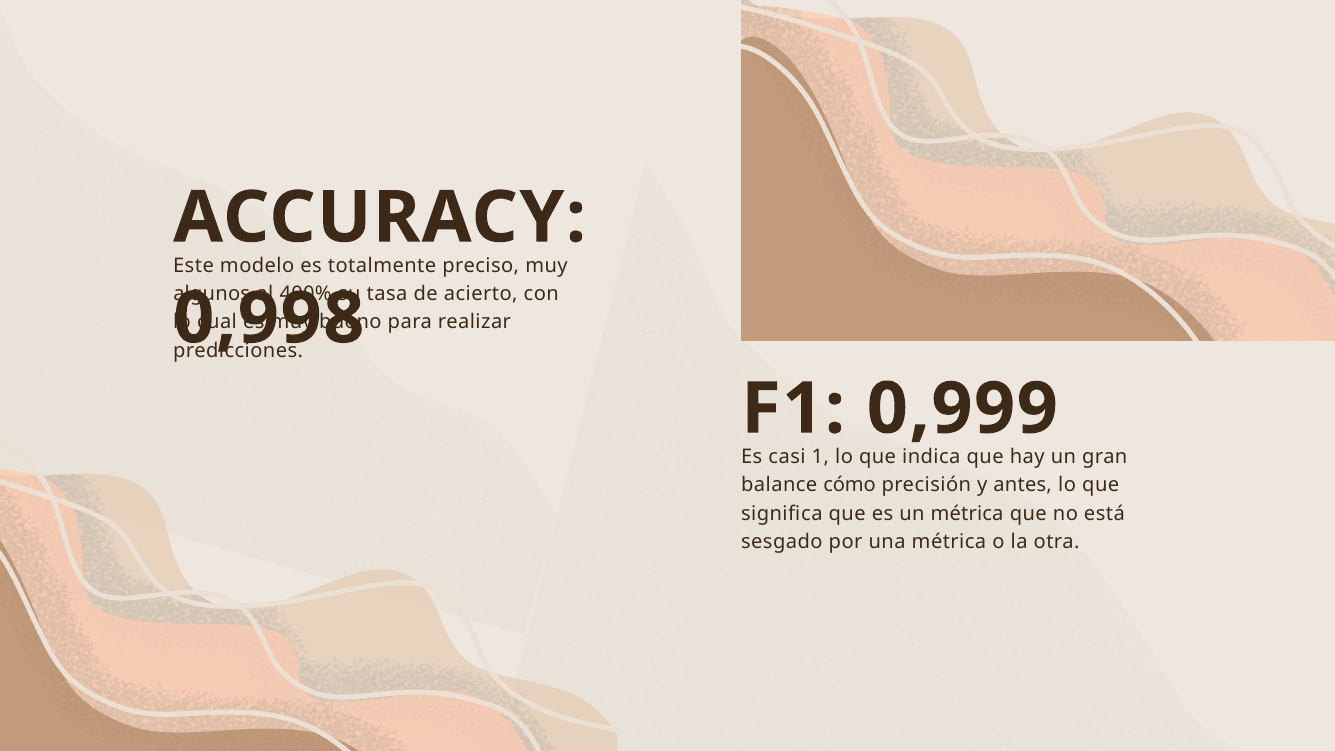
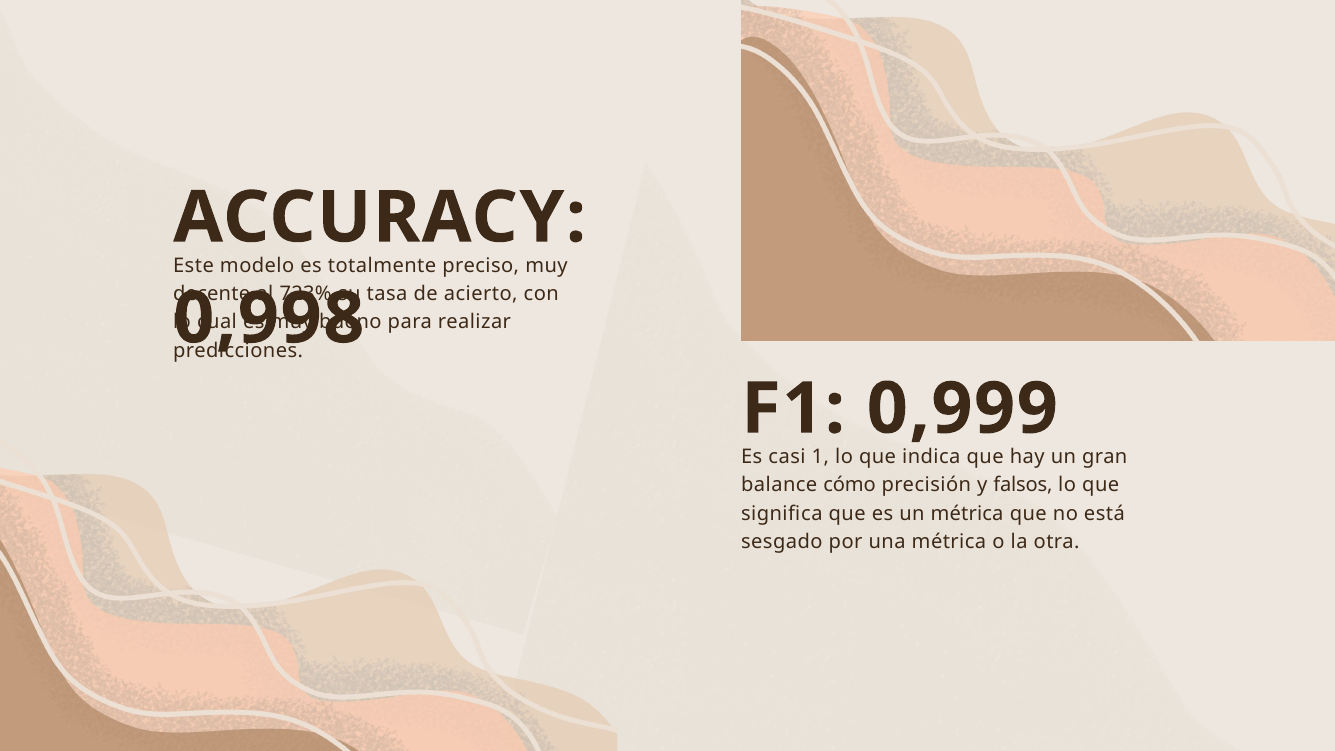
algunos: algunos -> decente (212, 294)
400%: 400% -> 723% (306, 294)
antes: antes -> falsos (1023, 485)
